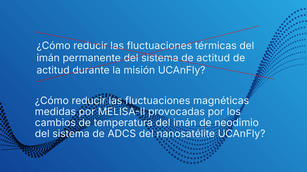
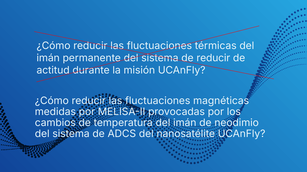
sistema de actitud: actitud -> reducir (213, 58)
